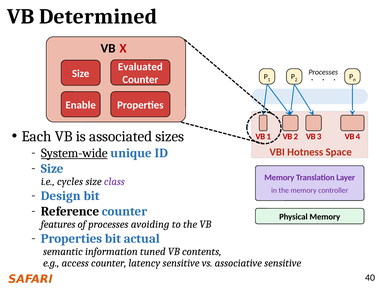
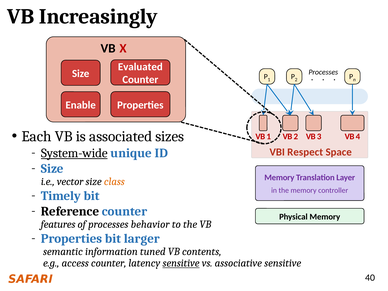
Determined: Determined -> Increasingly (98, 17)
Hotness: Hotness -> Respect (305, 152)
cycles: cycles -> vector (70, 181)
class colour: purple -> orange (114, 181)
Design: Design -> Timely (61, 196)
avoiding: avoiding -> behavior (150, 224)
actual: actual -> larger (142, 239)
sensitive underline: none -> present (181, 263)
